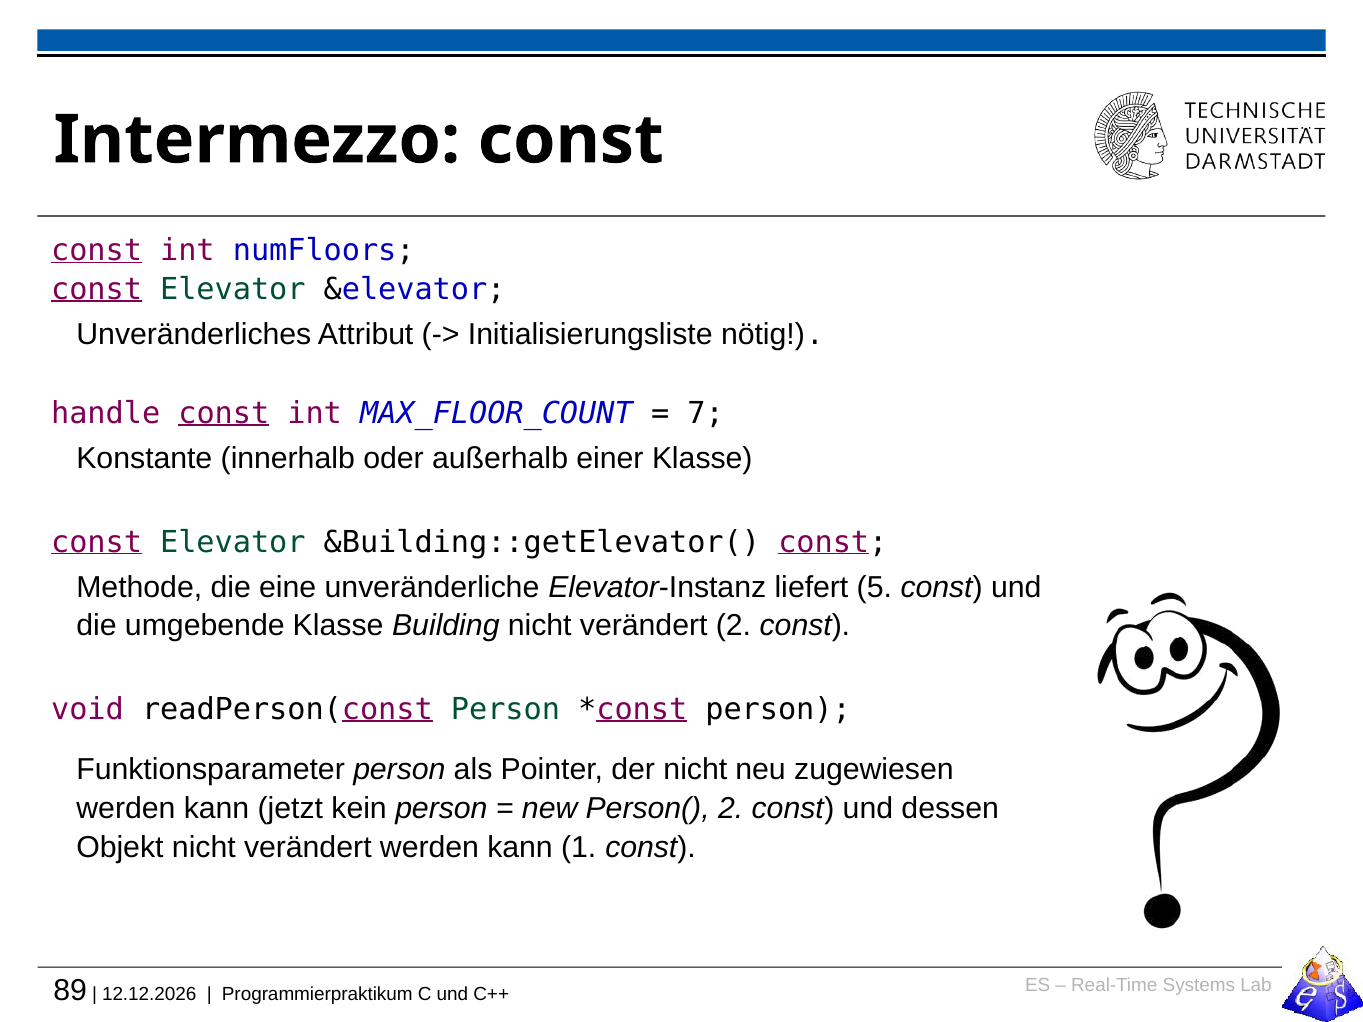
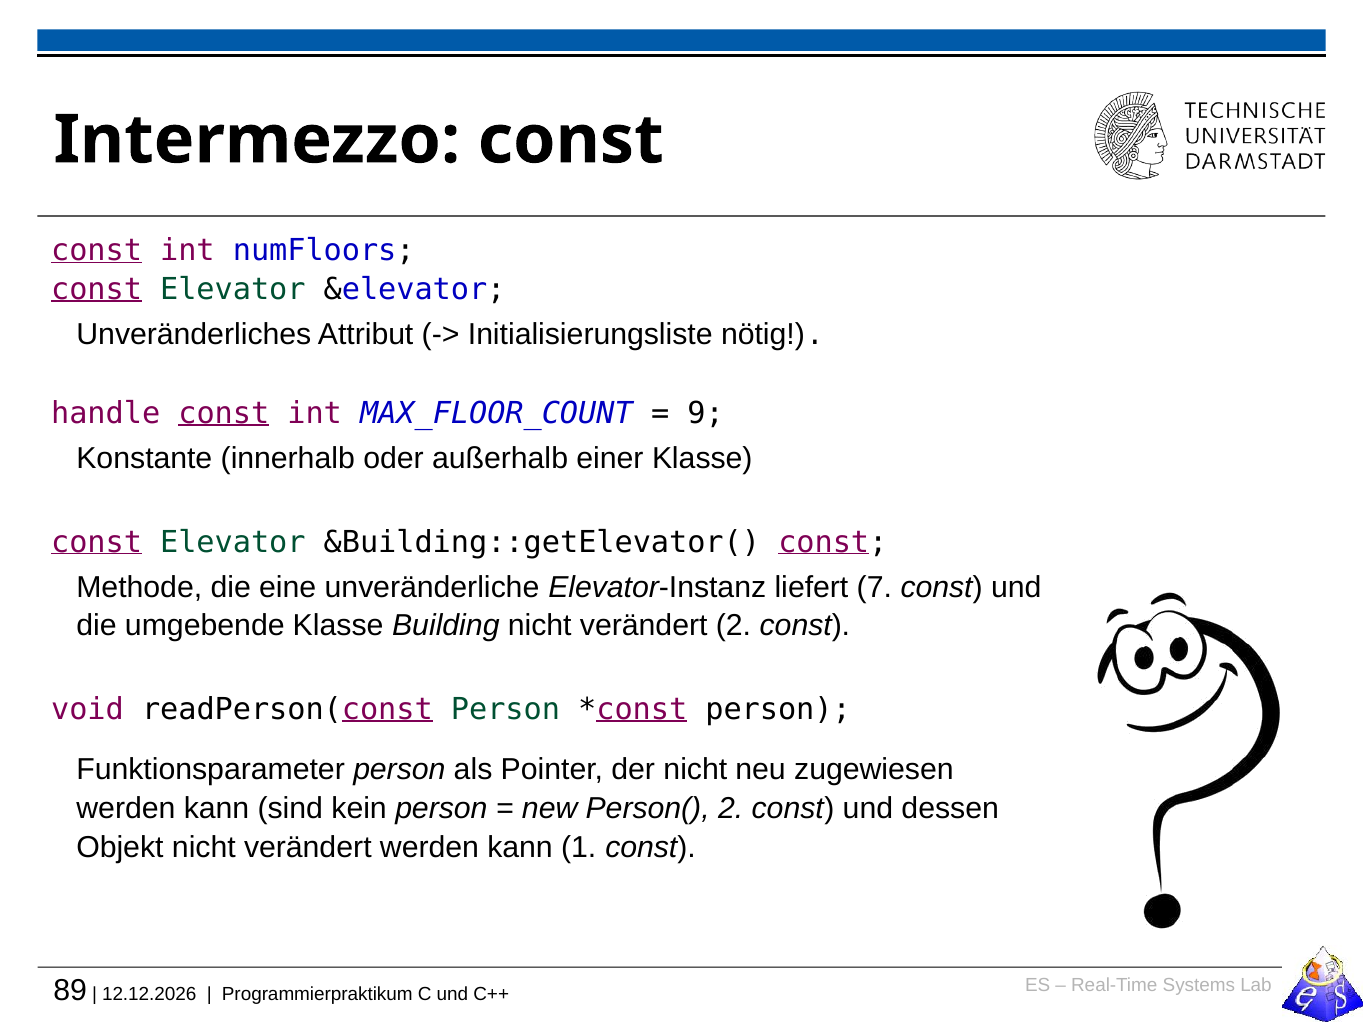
7: 7 -> 9 (706, 414)
5: 5 -> 7 (874, 587)
jetzt: jetzt -> sind (290, 809)
